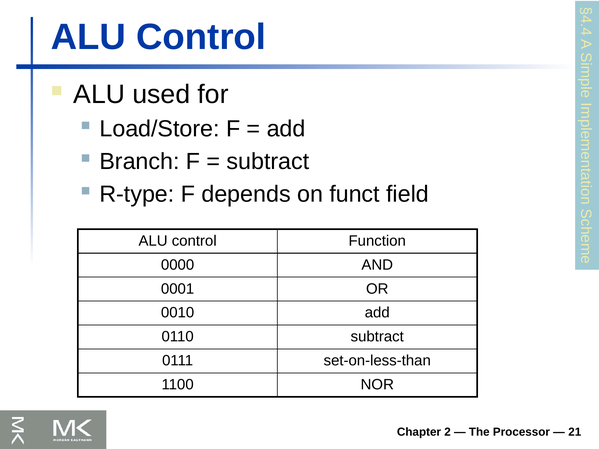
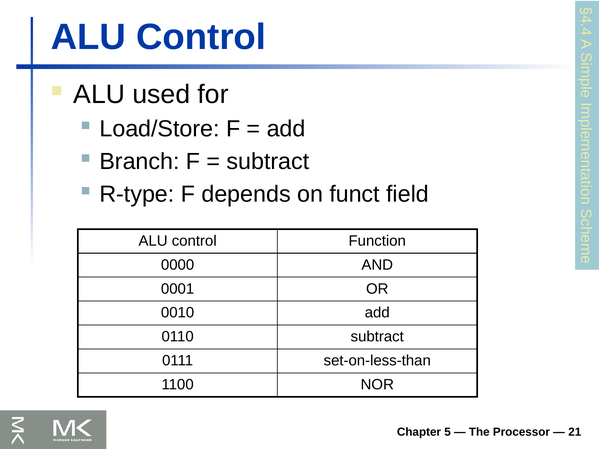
2: 2 -> 5 (448, 432)
